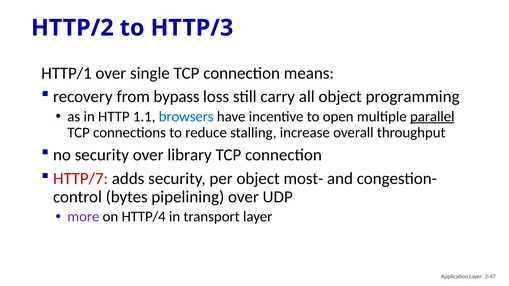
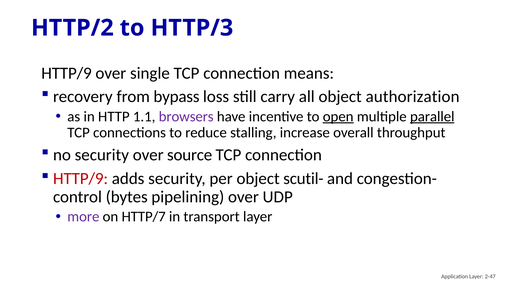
HTTP/1: HTTP/1 -> HTTP/9 (67, 73)
programming: programming -> authorization (413, 97)
browsers colour: blue -> purple (186, 117)
open underline: none -> present (338, 117)
library: library -> source (190, 155)
HTTP/7: HTTP/7 -> HTTP/9 (80, 179)
most-: most- -> scutil- (303, 179)
HTTP/4: HTTP/4 -> HTTP/7 (144, 217)
